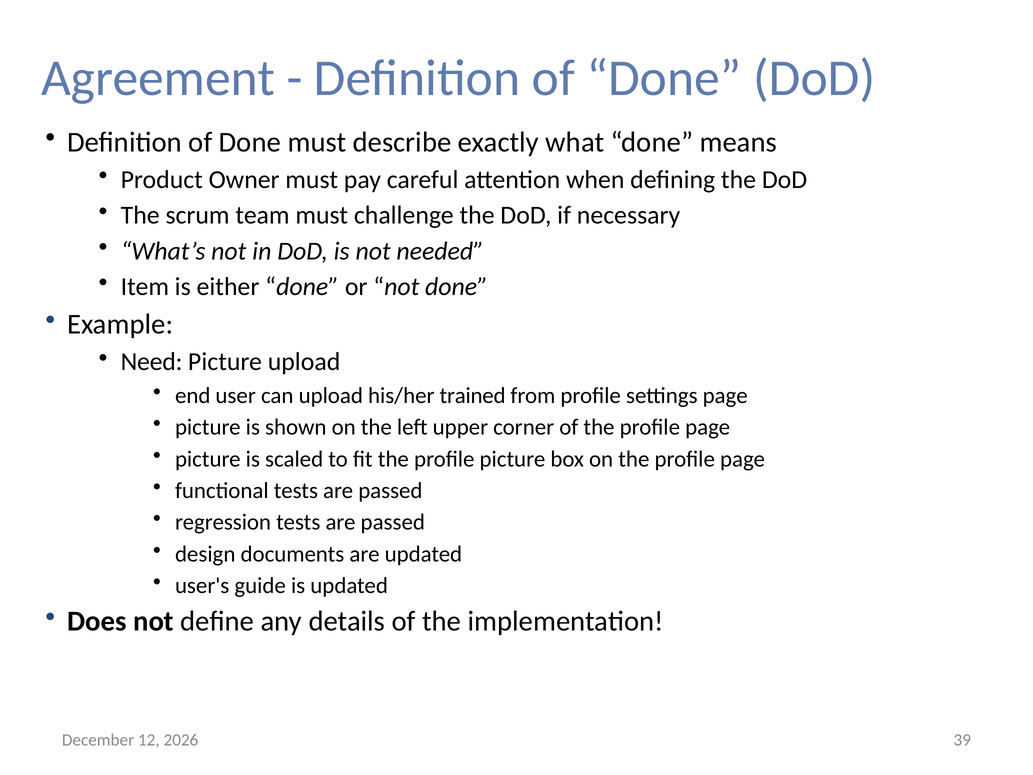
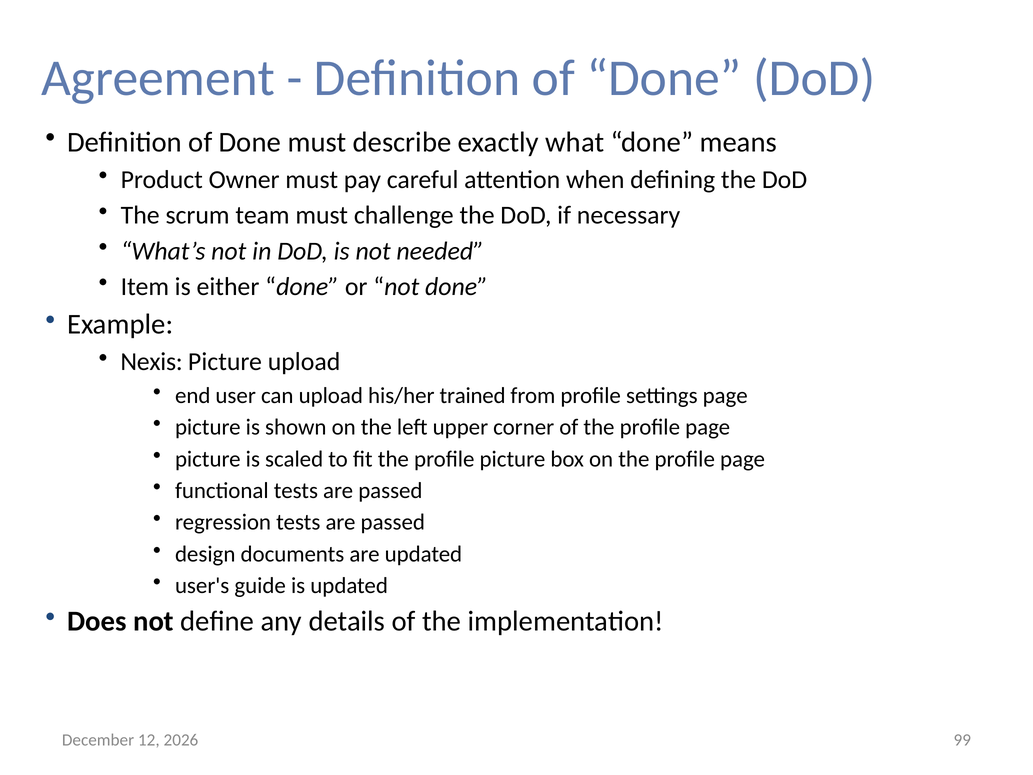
Need: Need -> Nexis (152, 362)
39: 39 -> 99 (962, 740)
